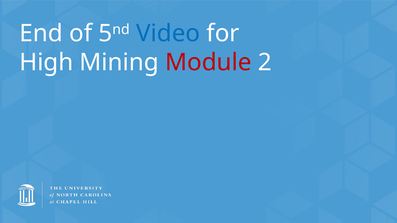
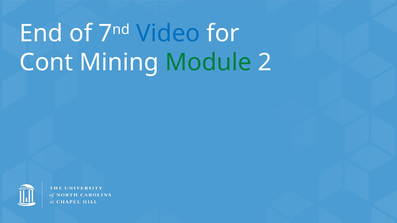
5: 5 -> 7 (105, 33)
High: High -> Cont (46, 62)
Module colour: red -> green (208, 62)
